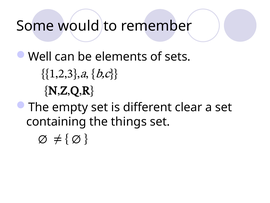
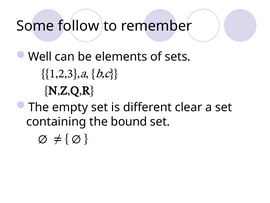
would: would -> follow (79, 26)
things: things -> bound (129, 121)
